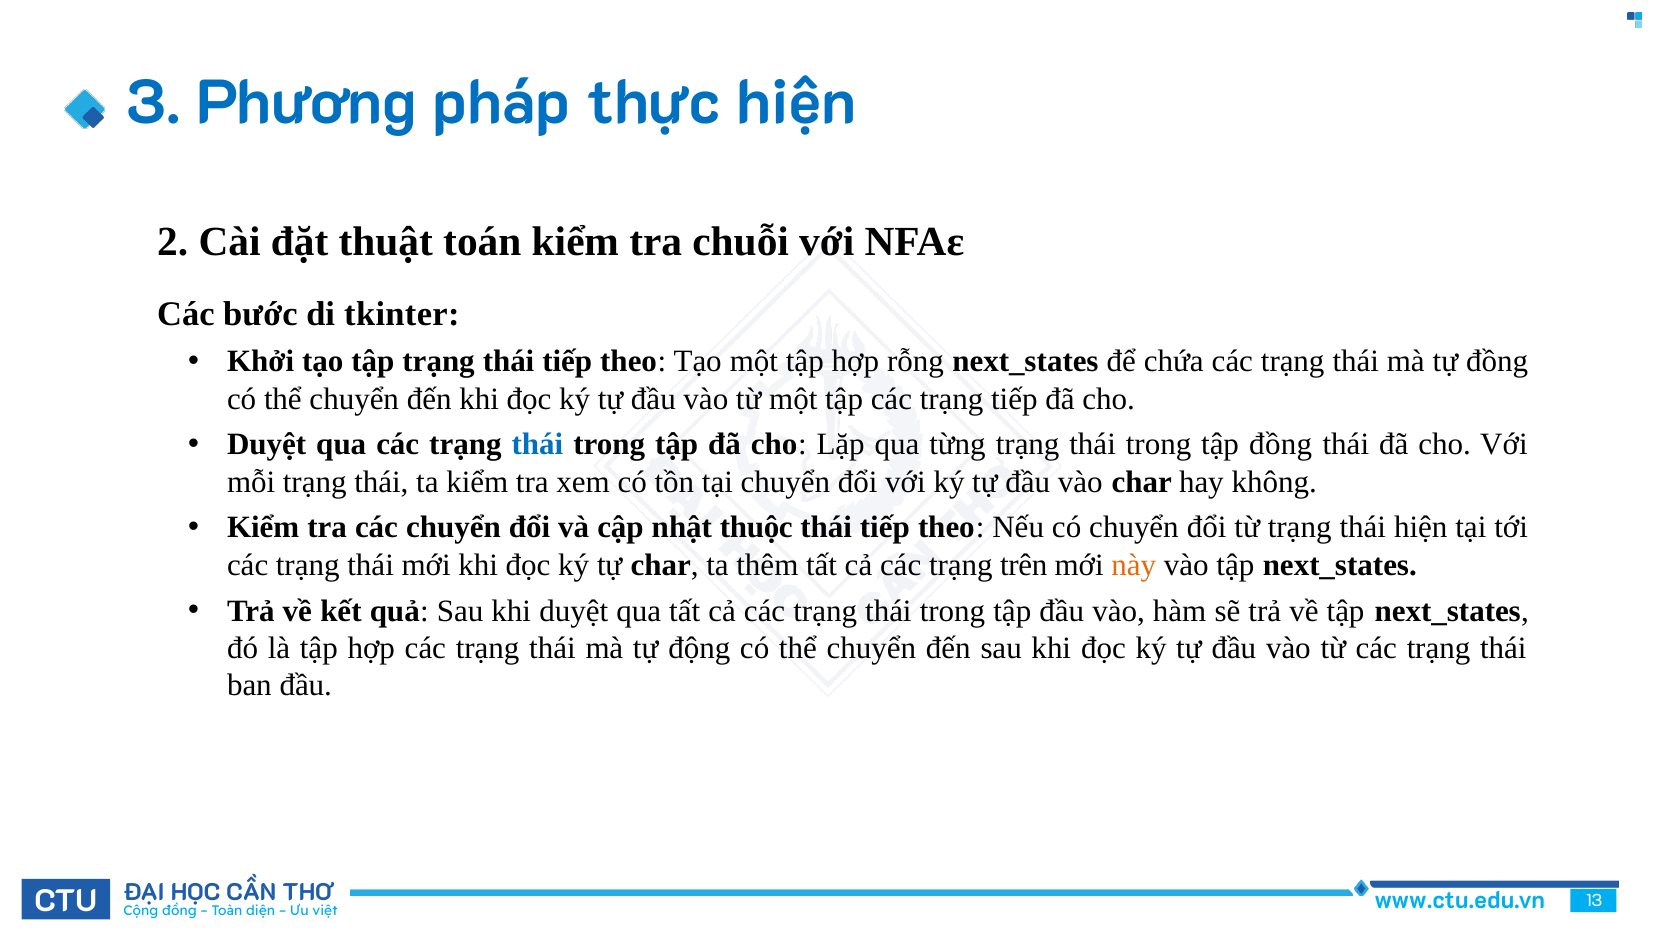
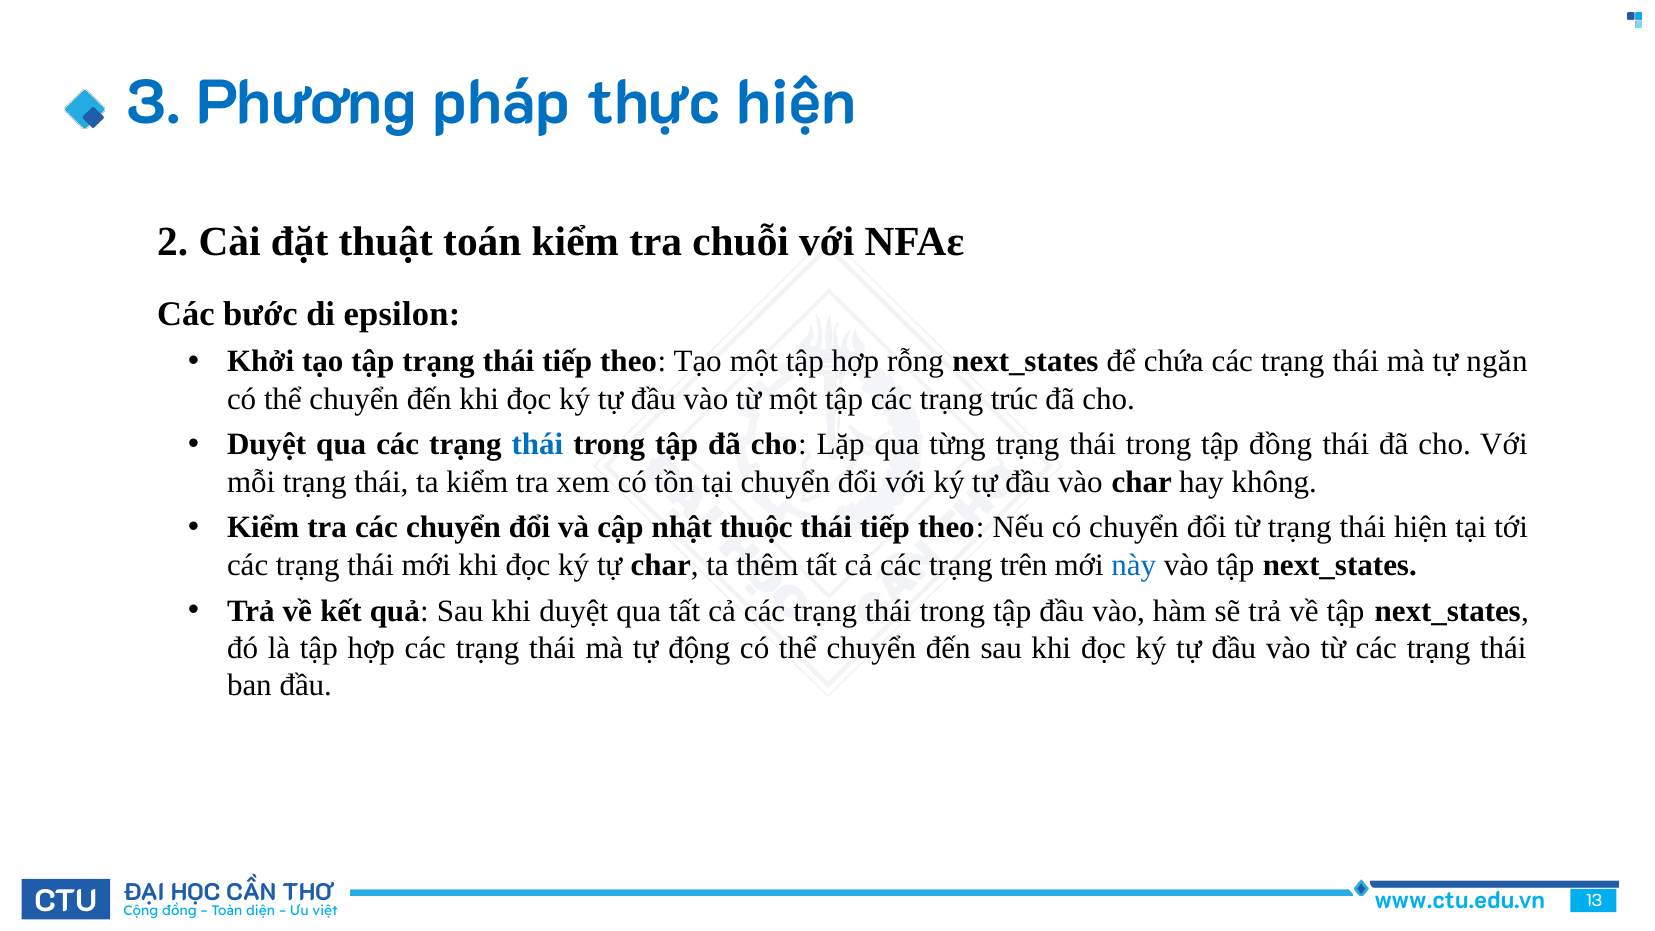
tkinter: tkinter -> epsilon (402, 314)
tự đồng: đồng -> ngăn (1497, 361)
trạng tiếp: tiếp -> trúc (1015, 399)
này colour: orange -> blue (1134, 565)
